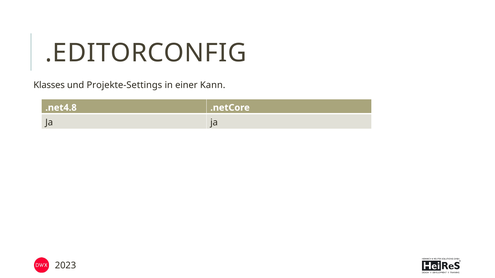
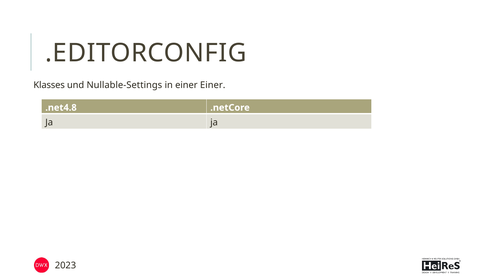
Projekte-Settings: Projekte-Settings -> Nullable-Settings (124, 85)
einer Kann: Kann -> Einer (213, 85)
